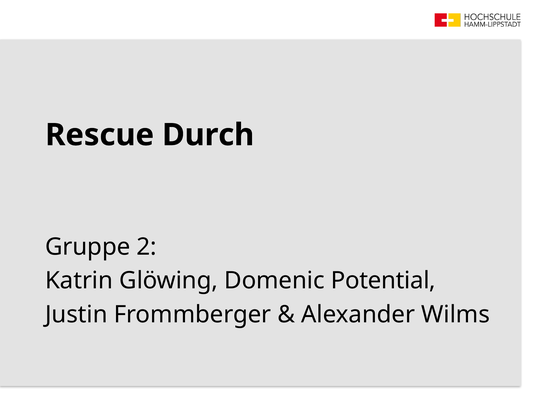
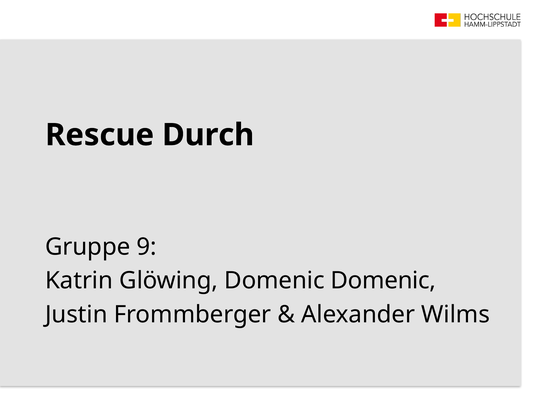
2: 2 -> 9 (147, 247)
Domenic Potential: Potential -> Domenic (383, 280)
